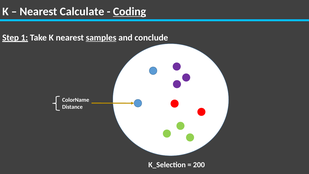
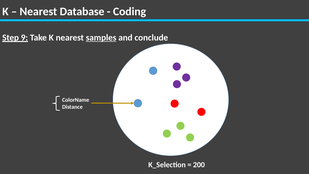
Calculate: Calculate -> Database (82, 11)
Coding underline: present -> none (130, 11)
1: 1 -> 9 (24, 38)
